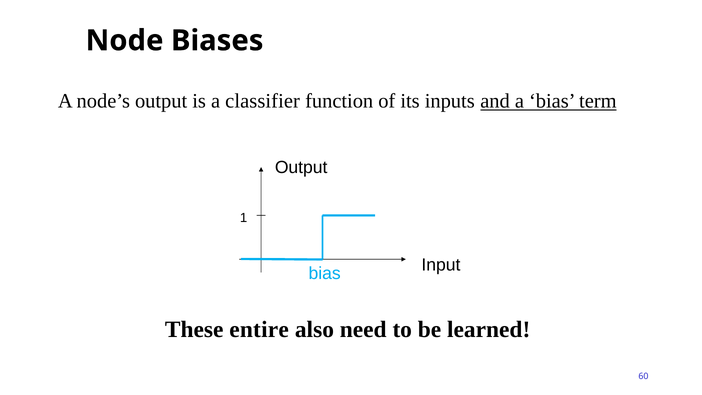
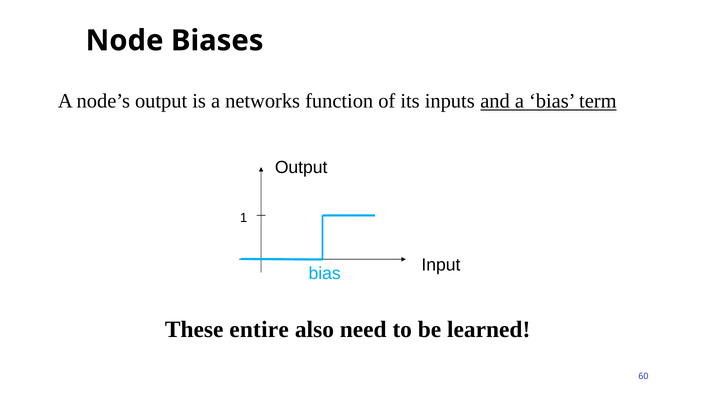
classifier: classifier -> networks (263, 101)
